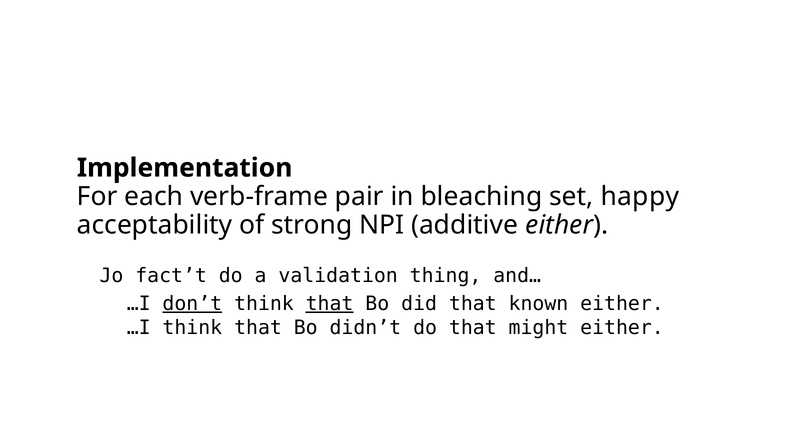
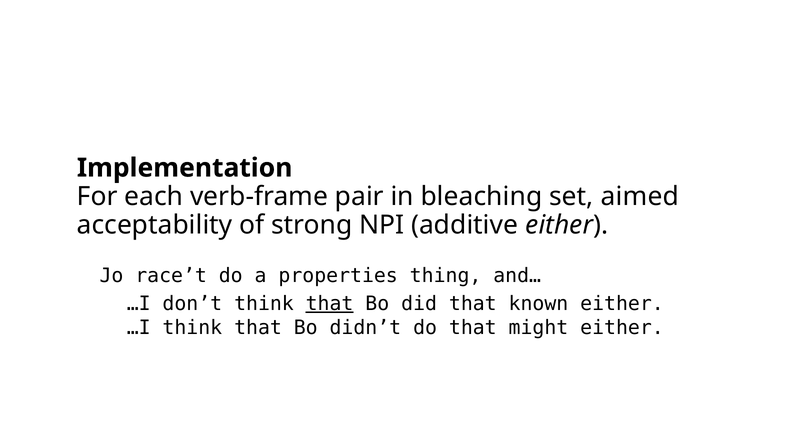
happy: happy -> aimed (640, 196)
fact’t: fact’t -> race’t (171, 276)
validation: validation -> properties (338, 276)
don’t underline: present -> none (192, 304)
